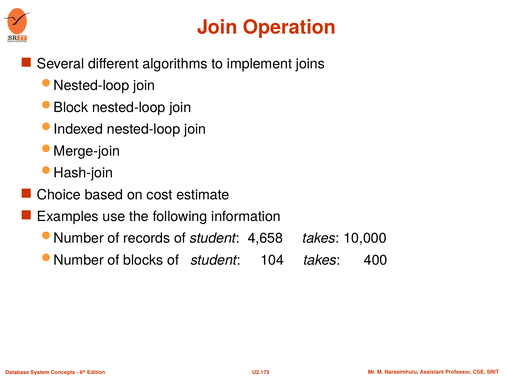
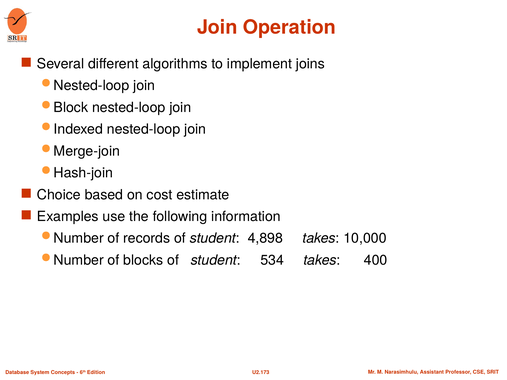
4,658: 4,658 -> 4,898 (265, 238)
104: 104 -> 534 (272, 260)
